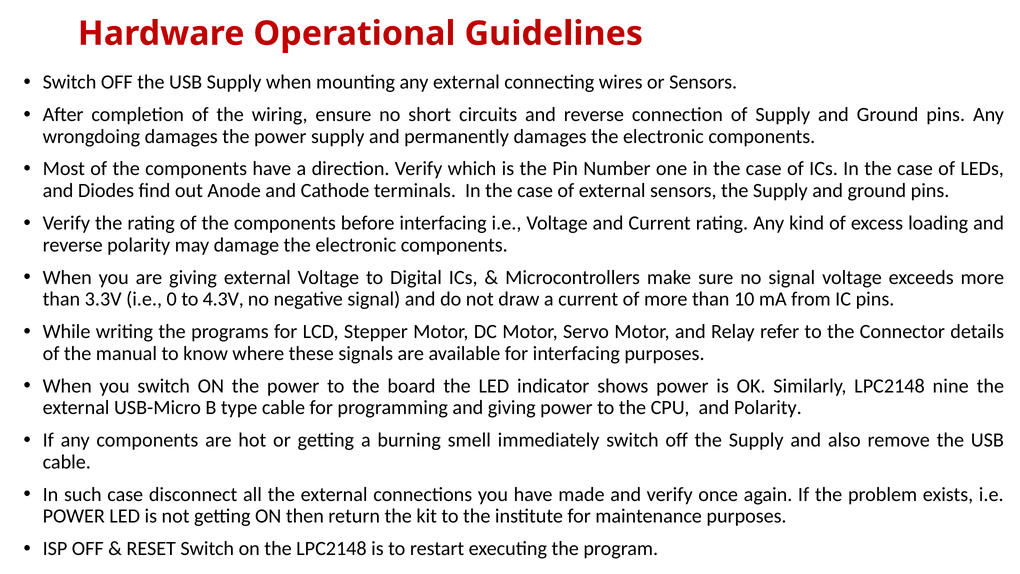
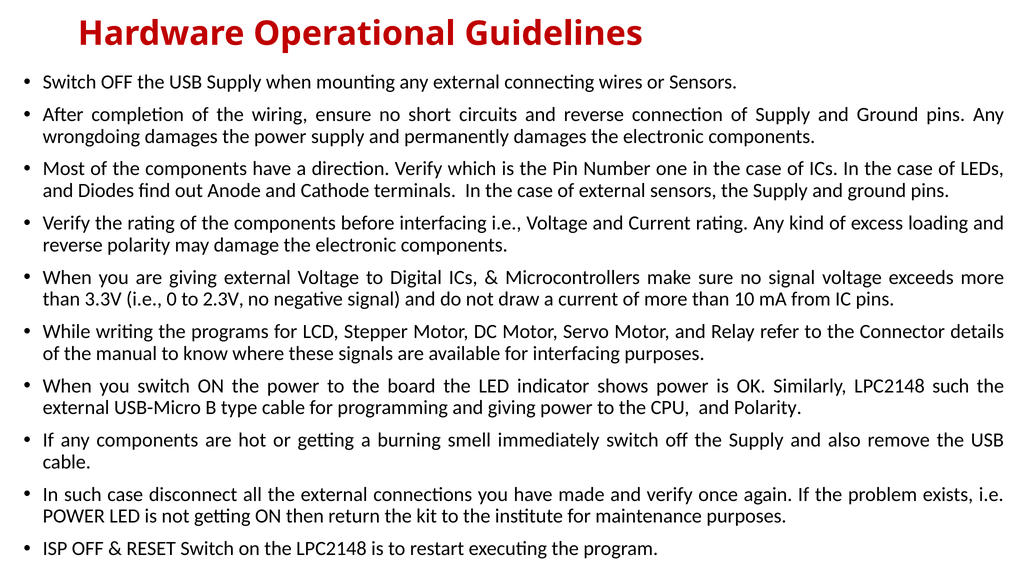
4.3V: 4.3V -> 2.3V (223, 299)
LPC2148 nine: nine -> such (951, 386)
